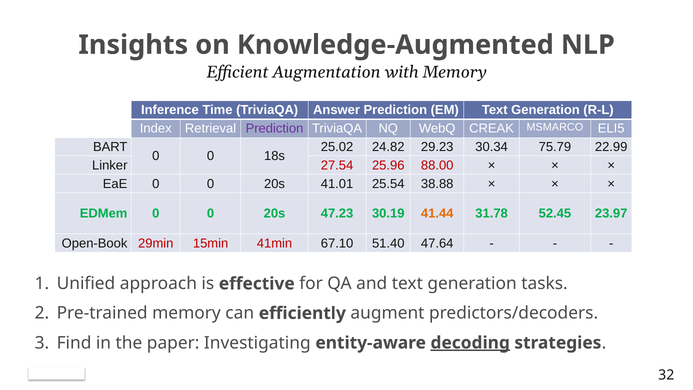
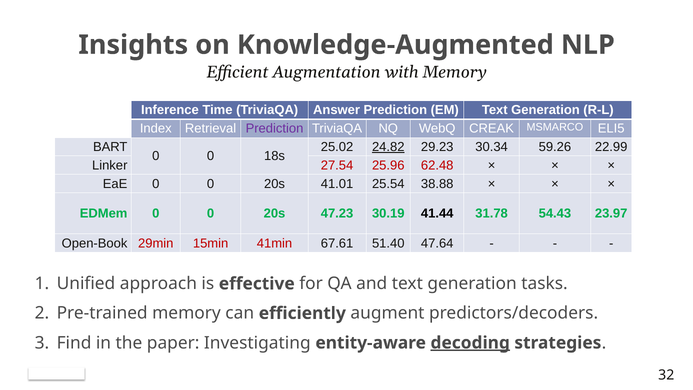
24.82 underline: none -> present (388, 147)
75.79: 75.79 -> 59.26 (555, 147)
88.00: 88.00 -> 62.48 (437, 165)
41.44 colour: orange -> black (437, 213)
52.45: 52.45 -> 54.43 (555, 213)
67.10: 67.10 -> 67.61 (337, 243)
